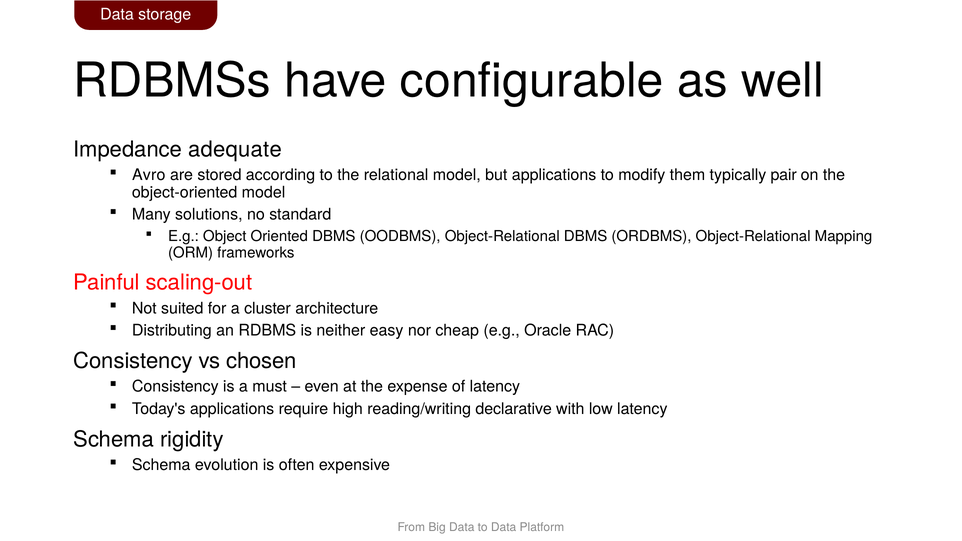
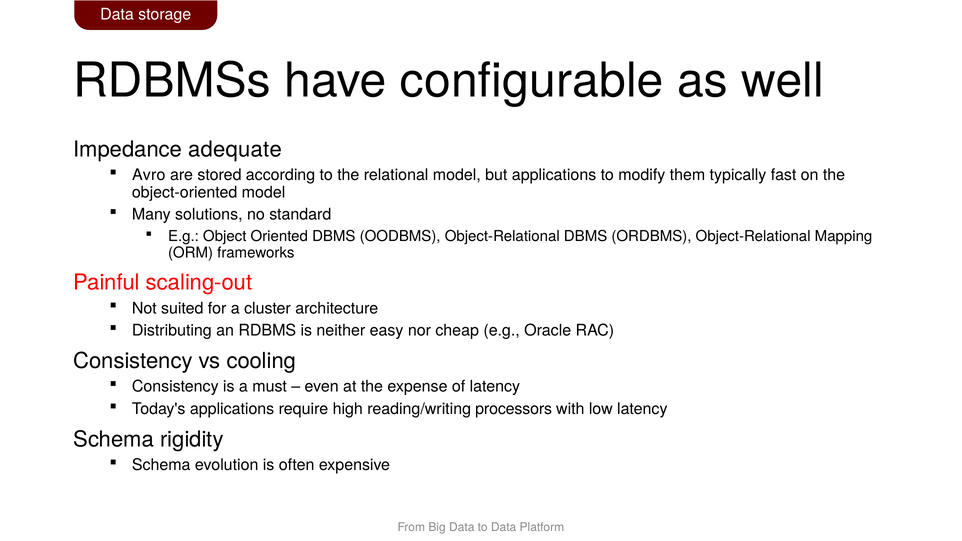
pair: pair -> fast (784, 175)
chosen: chosen -> cooling (261, 361)
declarative: declarative -> processors (514, 409)
